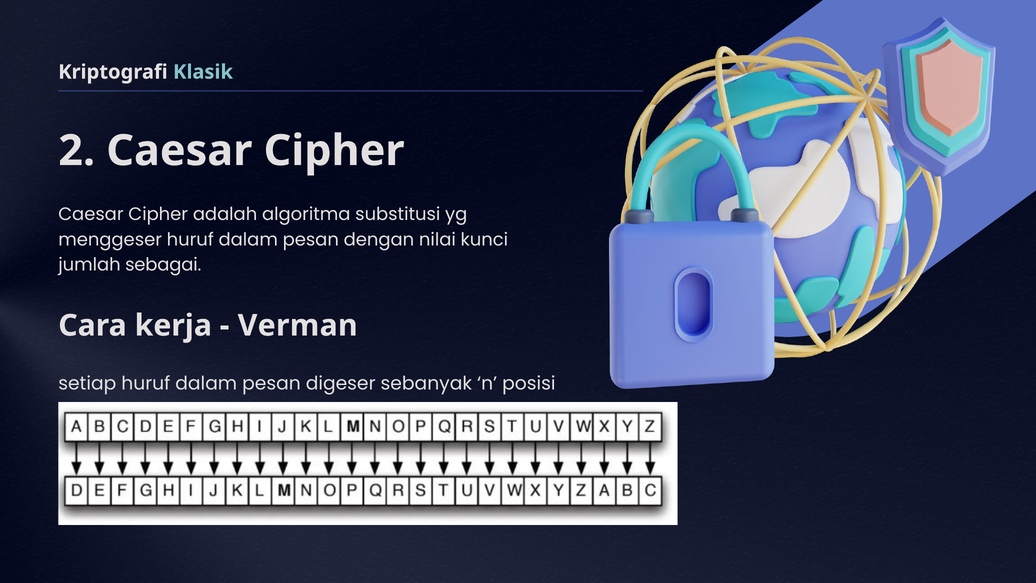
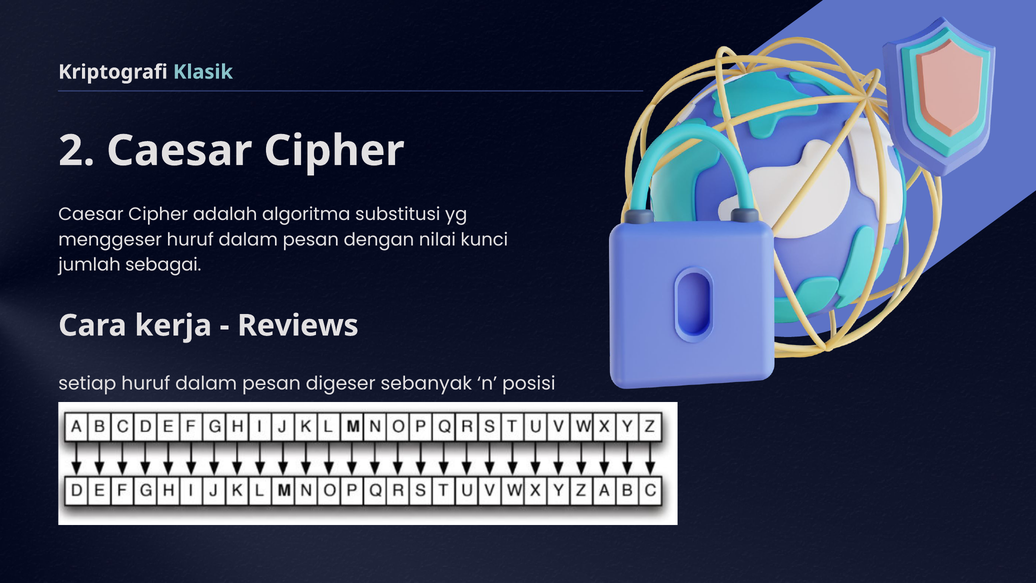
Verman: Verman -> Reviews (298, 325)
